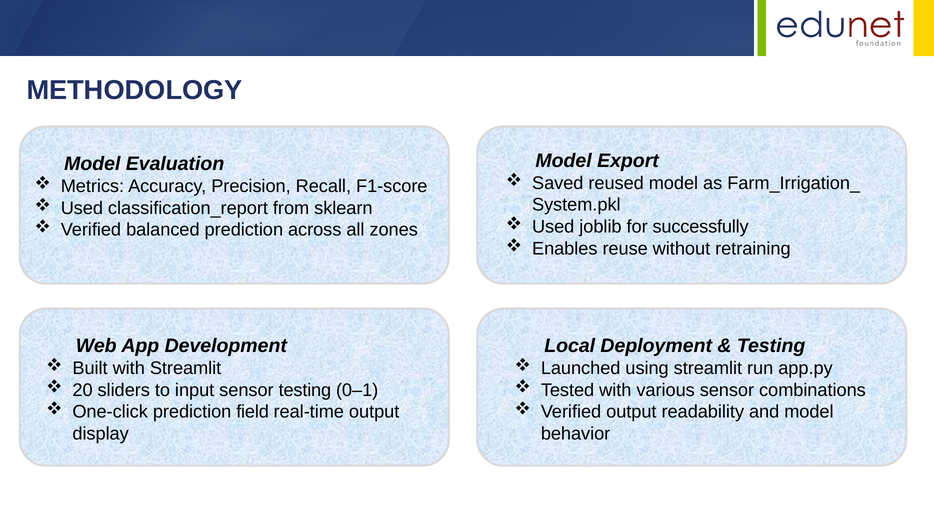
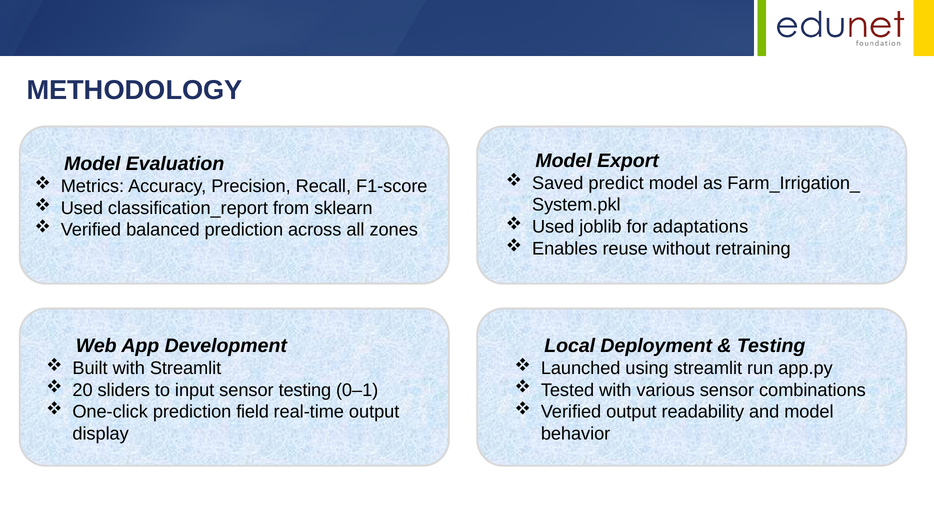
reused: reused -> predict (616, 183)
successfully: successfully -> adaptations (700, 227)
